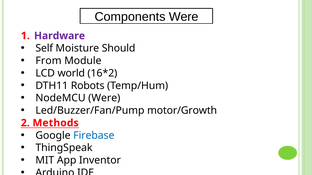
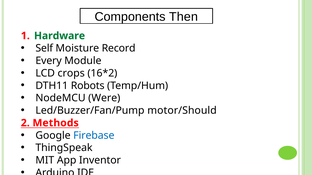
Components Were: Were -> Then (183, 17)
Hardware colour: purple -> green (60, 36)
Should: Should -> Record (119, 48)
From: From -> Every (49, 61)
world: world -> crops (71, 73)
motor/Growth: motor/Growth -> motor/Should (182, 111)
